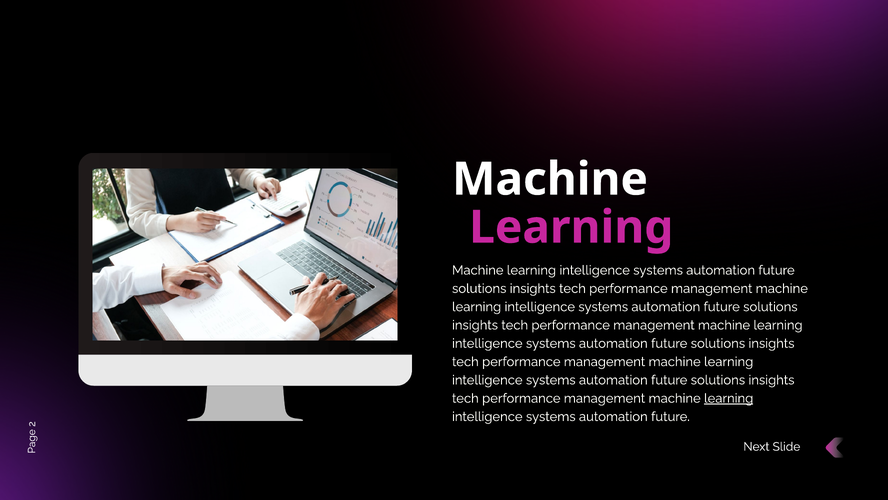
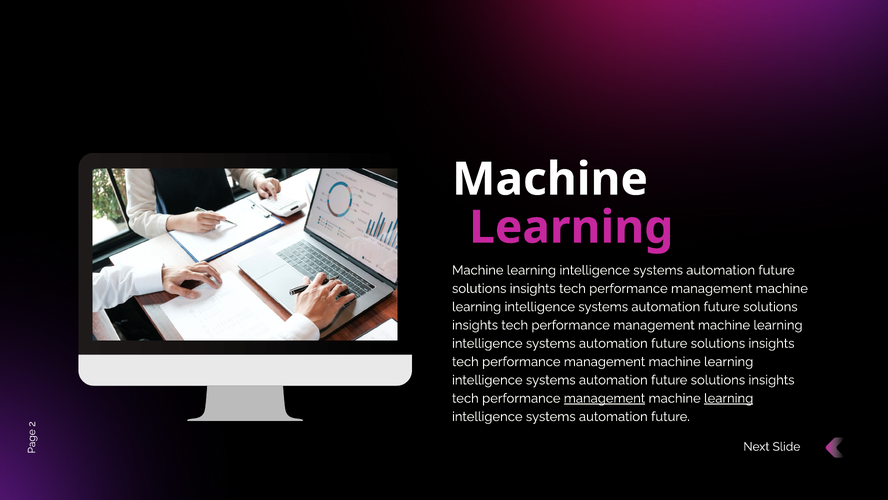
management underline: none -> present (605, 398)
